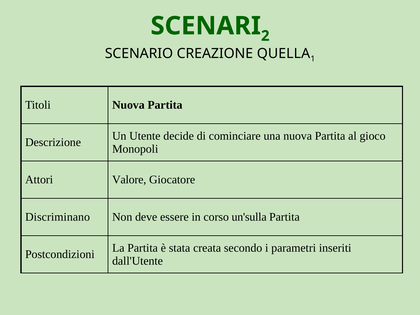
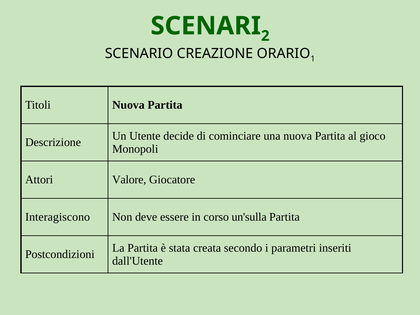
QUELLA: QUELLA -> ORARIO (284, 53)
Discriminano: Discriminano -> Interagiscono (58, 217)
